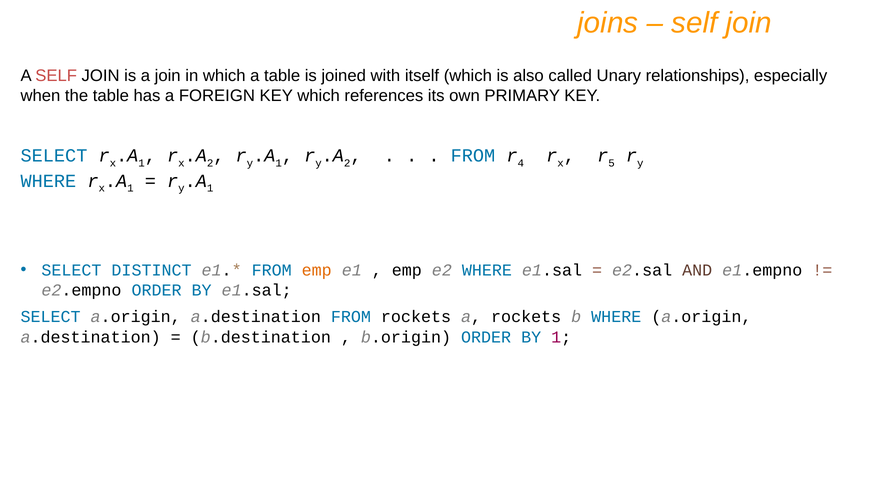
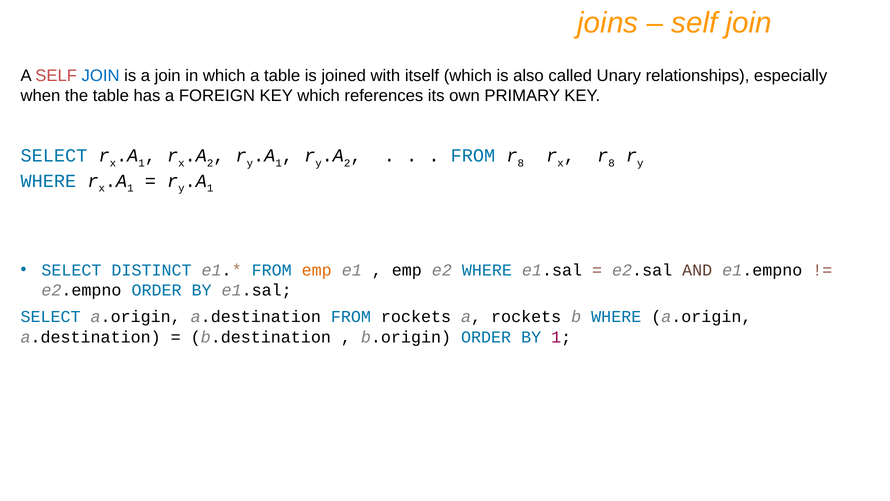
JOIN colour: black -> blue (101, 76)
4: 4 -> 8 (521, 163)
5: 5 -> 8 (612, 163)
